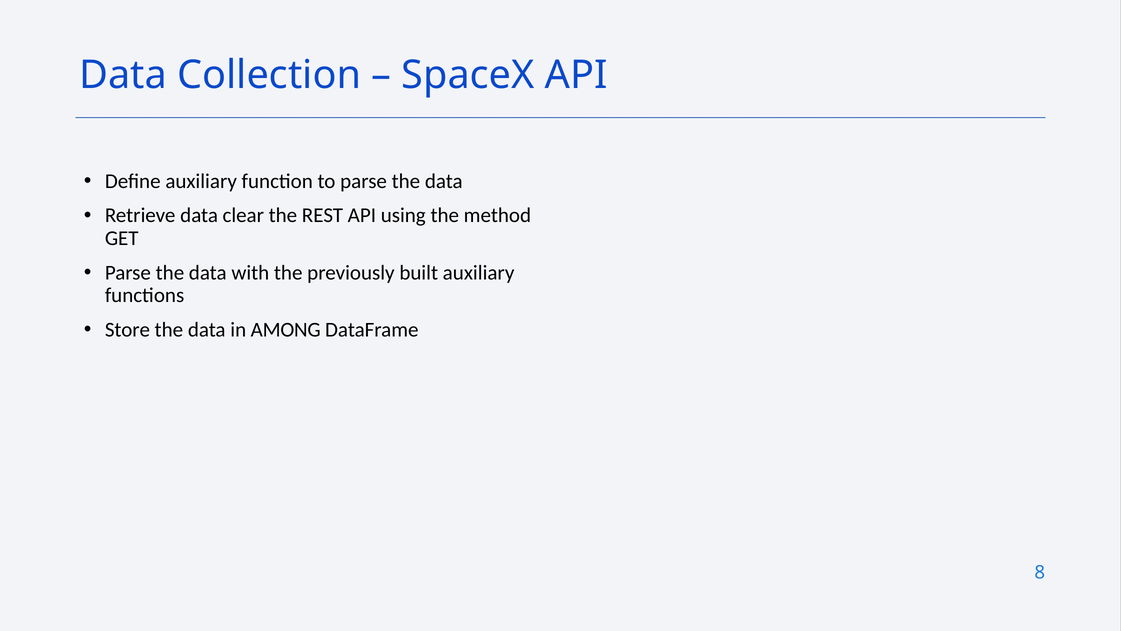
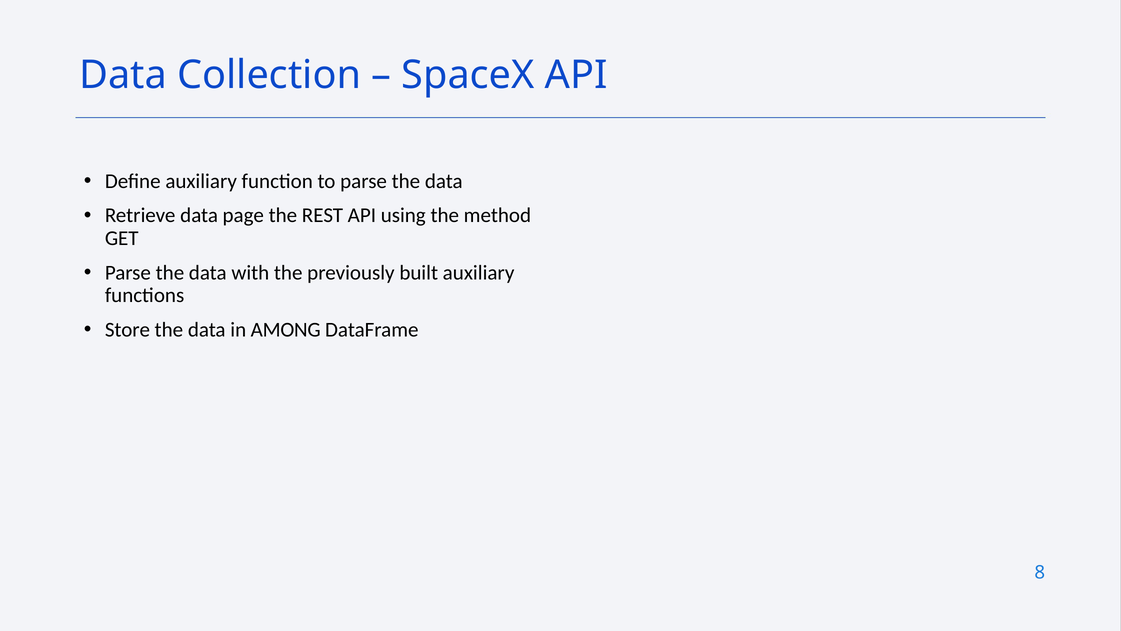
clear: clear -> page (243, 215)
